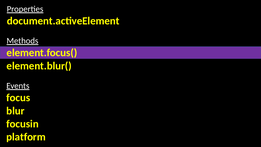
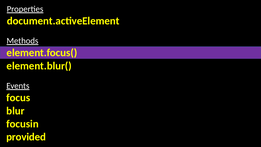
platform: platform -> provided (26, 137)
